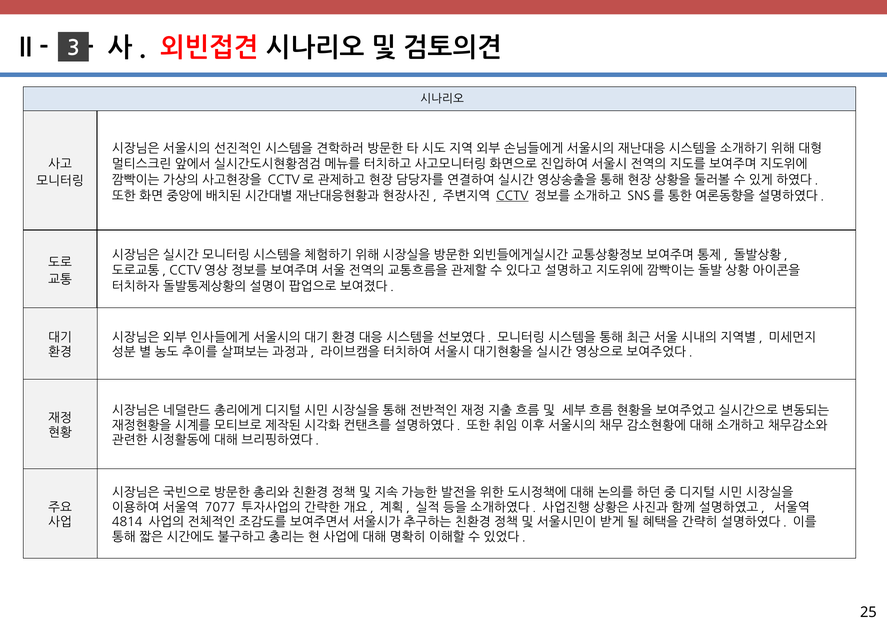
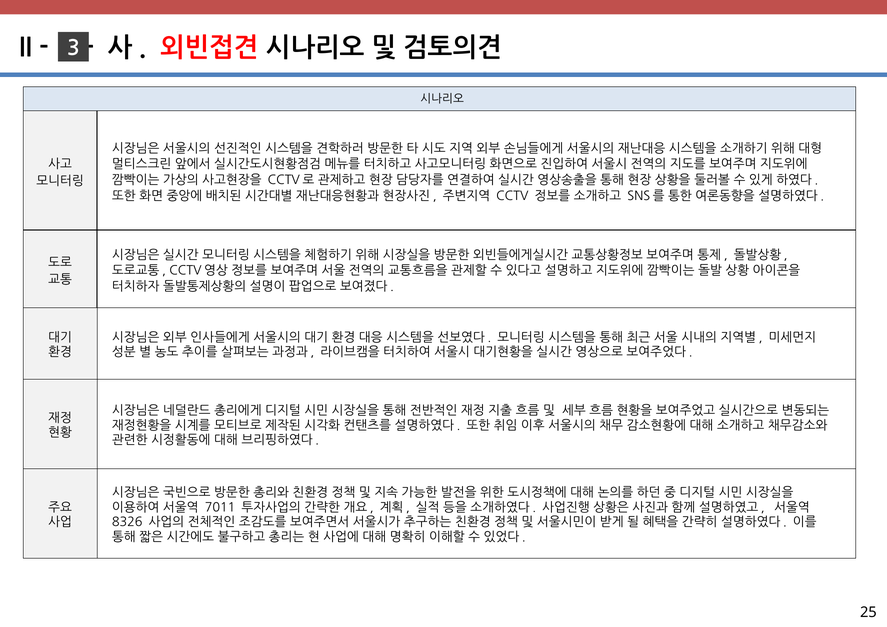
CCTV underline: present -> none (512, 196)
7077: 7077 -> 7011 (220, 508)
4814: 4814 -> 8326 (127, 522)
